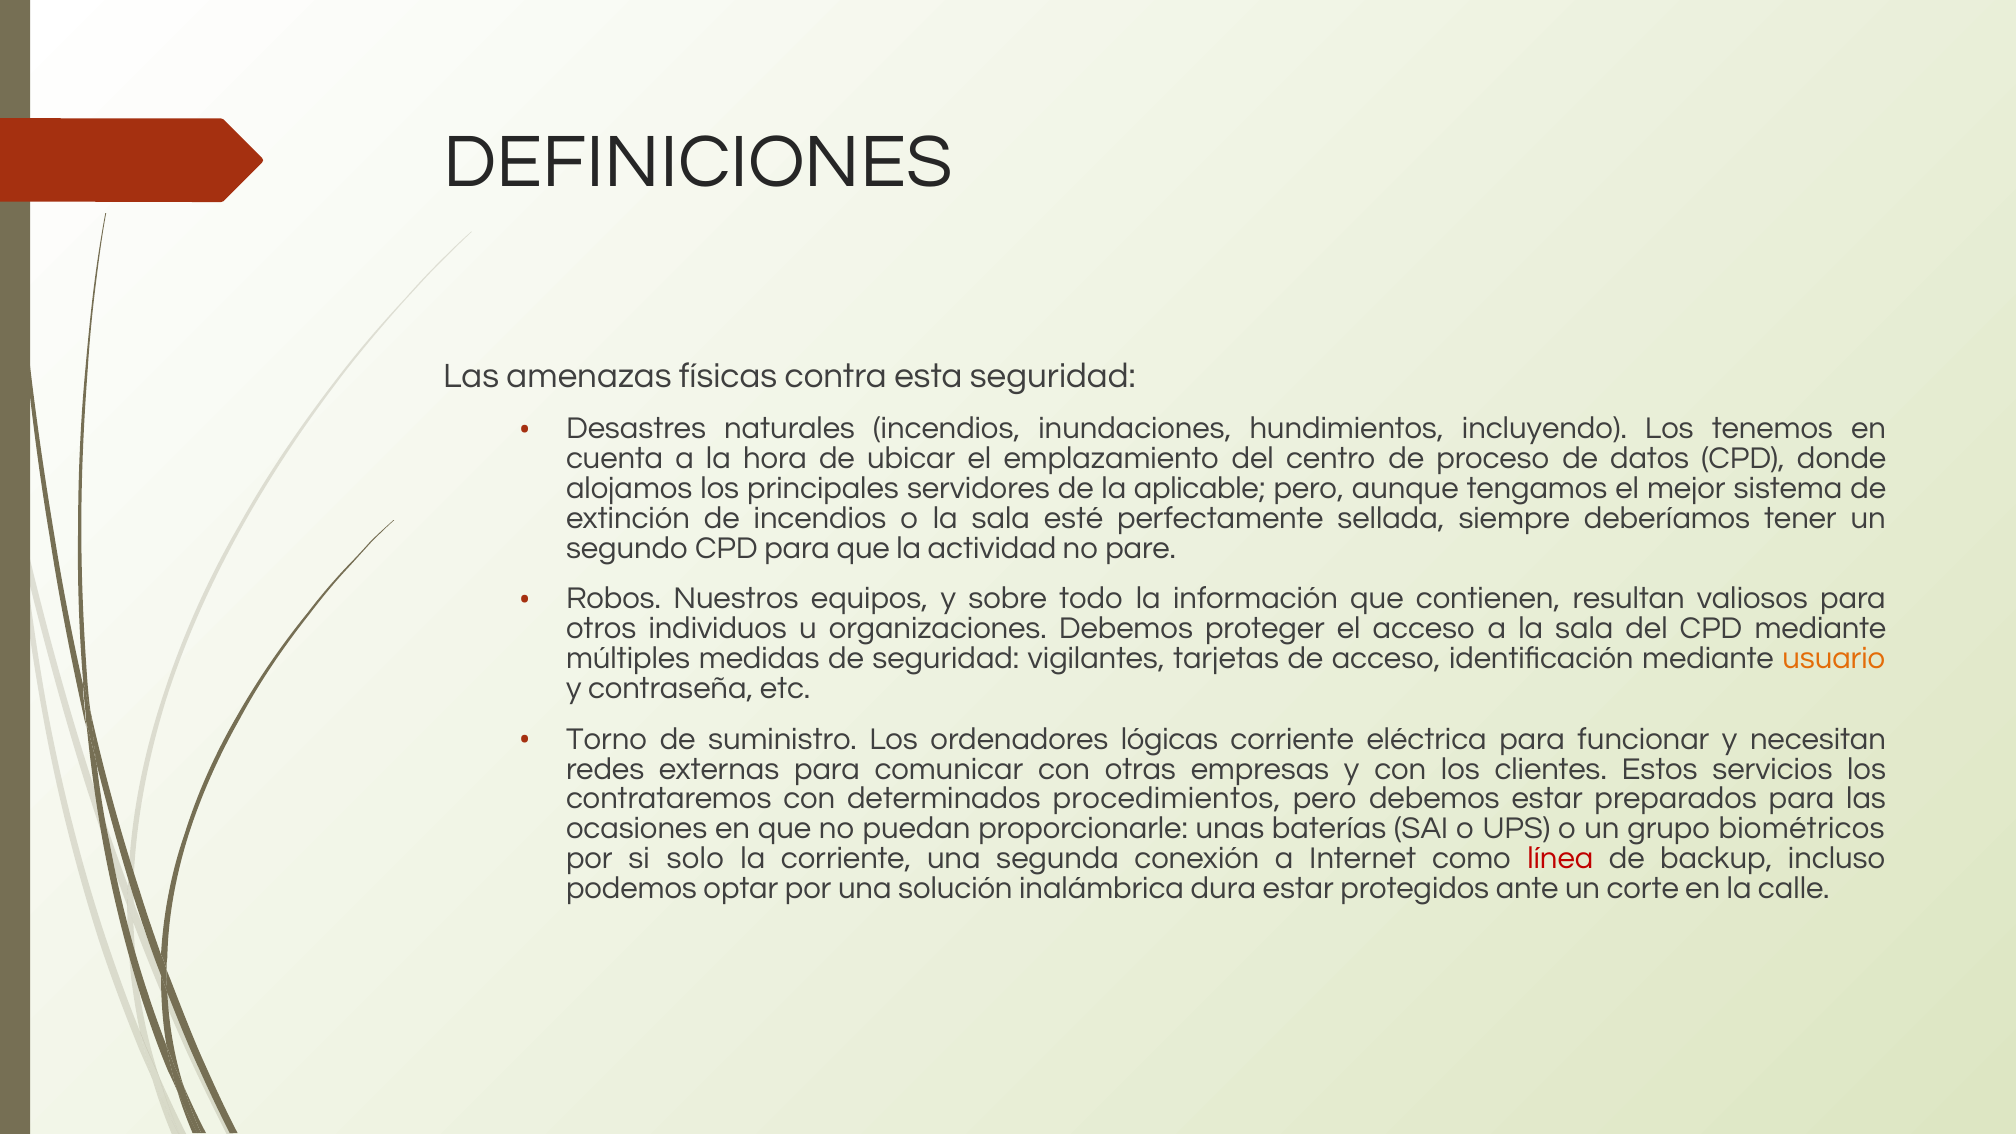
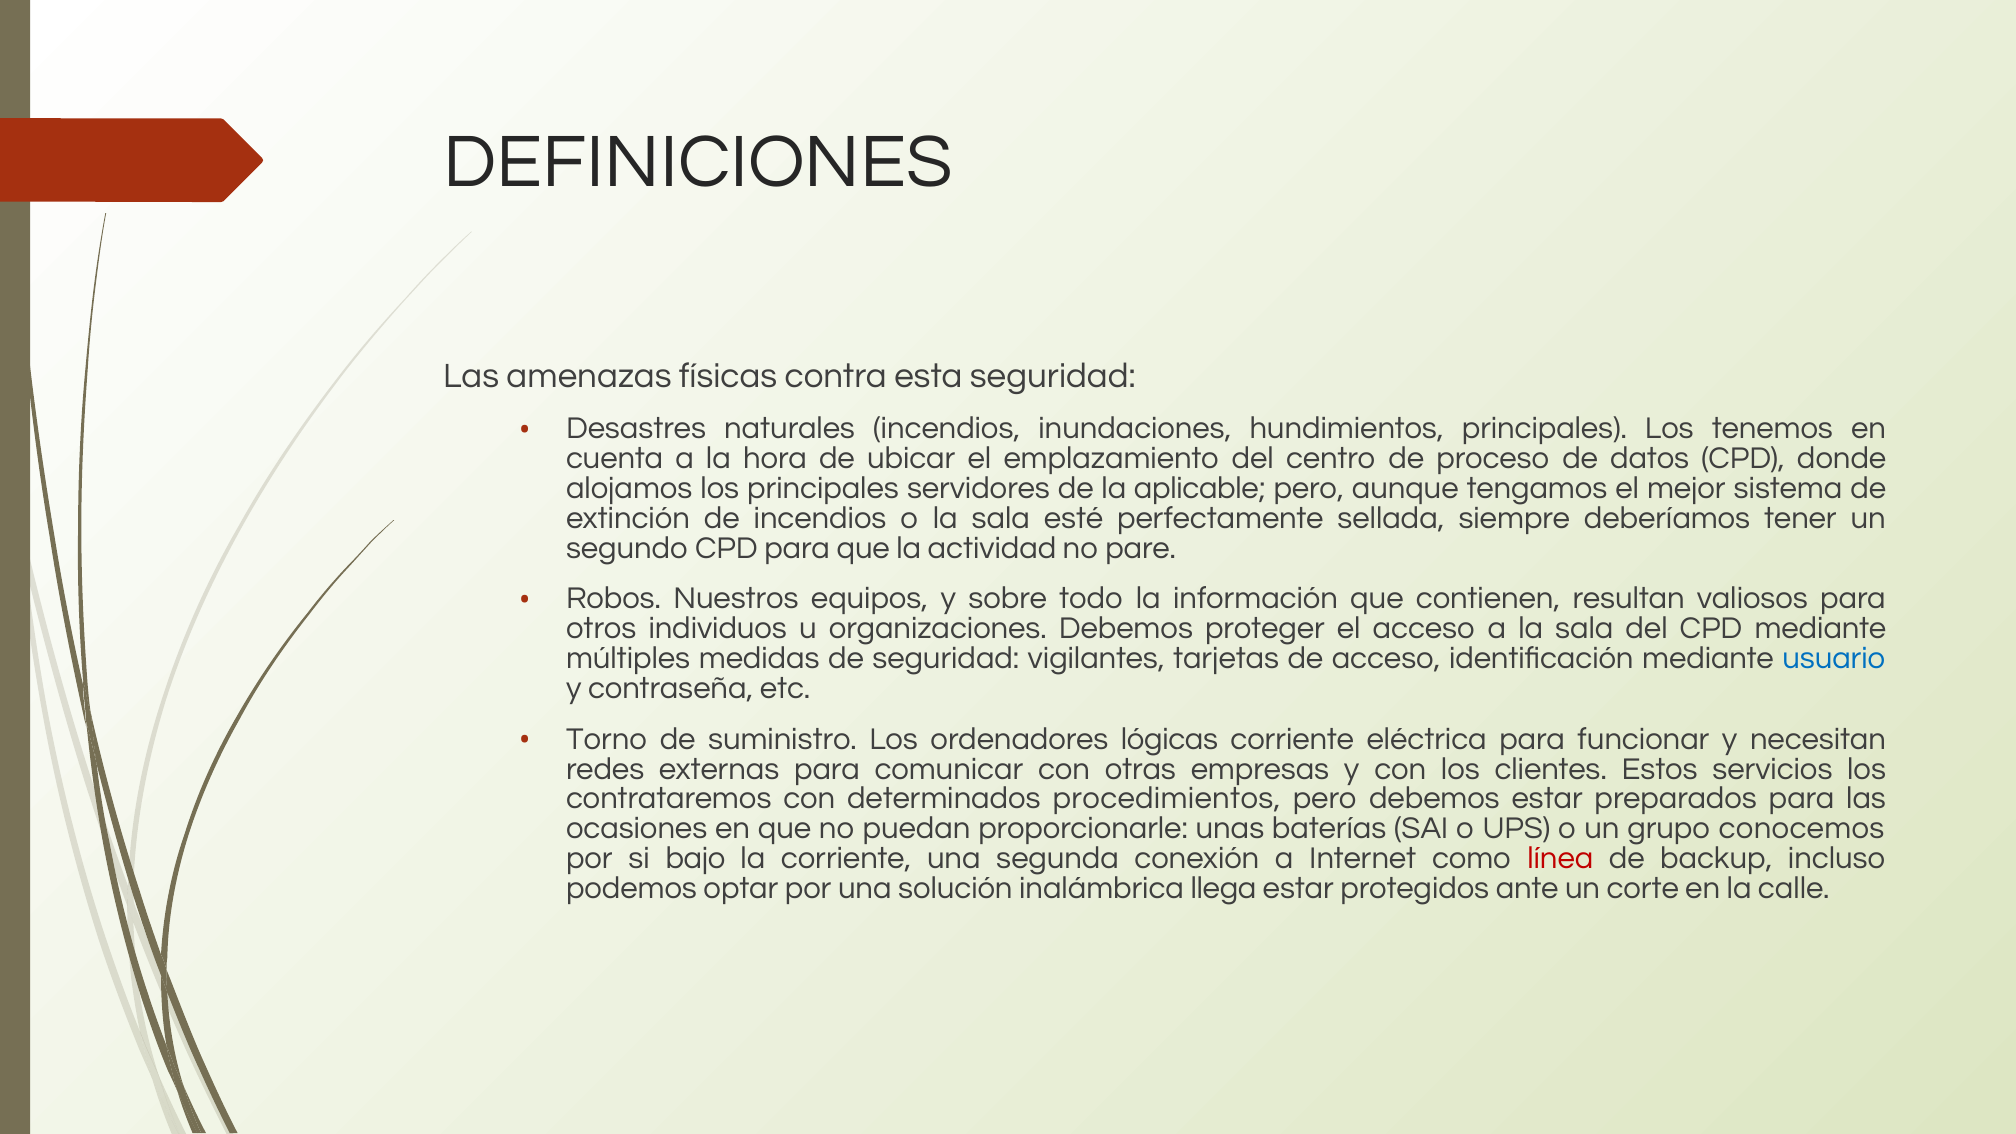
hundimientos incluyendo: incluyendo -> principales (1544, 429)
usuario colour: orange -> blue (1834, 658)
biométricos: biométricos -> conocemos (1802, 828)
solo: solo -> bajo (696, 858)
dura: dura -> llega (1224, 888)
